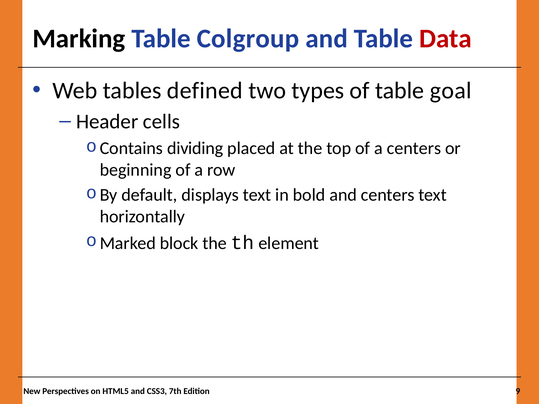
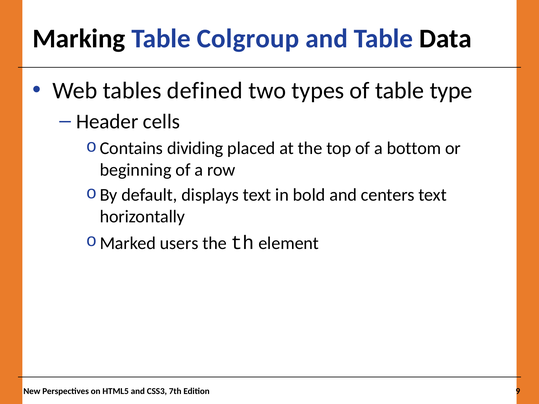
Data colour: red -> black (445, 39)
goal: goal -> type (451, 91)
a centers: centers -> bottom (414, 148)
block: block -> users (179, 244)
